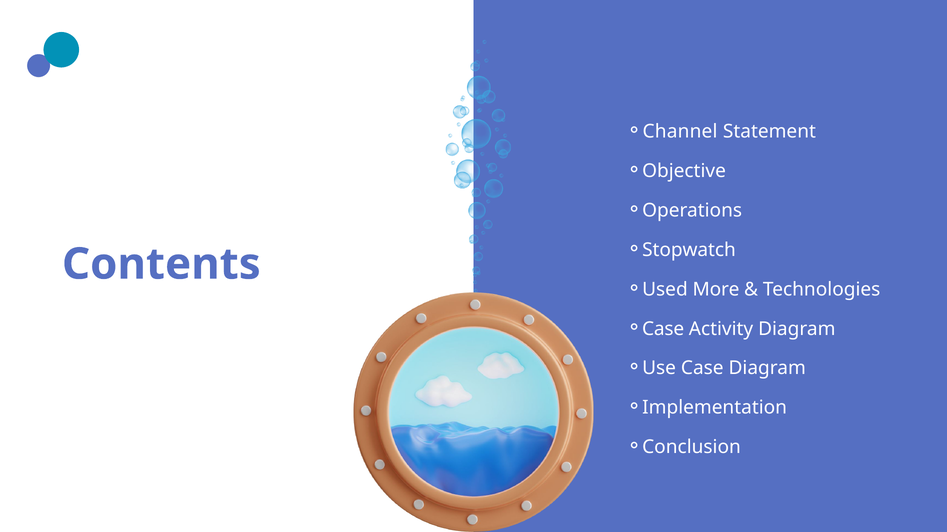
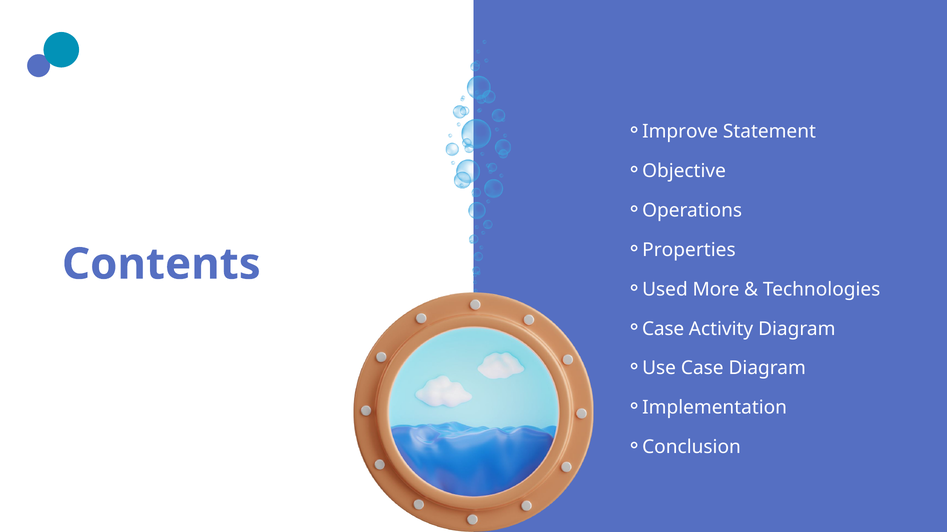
Channel: Channel -> Improve (680, 132)
Stopwatch: Stopwatch -> Properties (689, 250)
